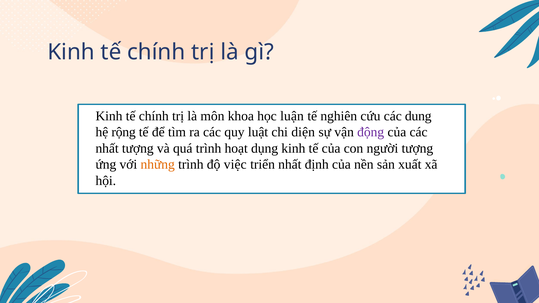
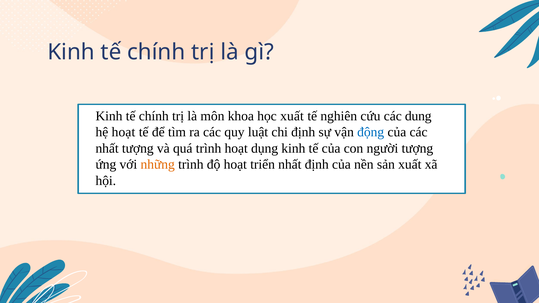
học luận: luận -> xuất (292, 116)
hệ rộng: rộng -> hoạt (123, 132)
chi diện: diện -> định (303, 132)
động colour: purple -> blue (371, 132)
độ việc: việc -> hoạt (235, 165)
